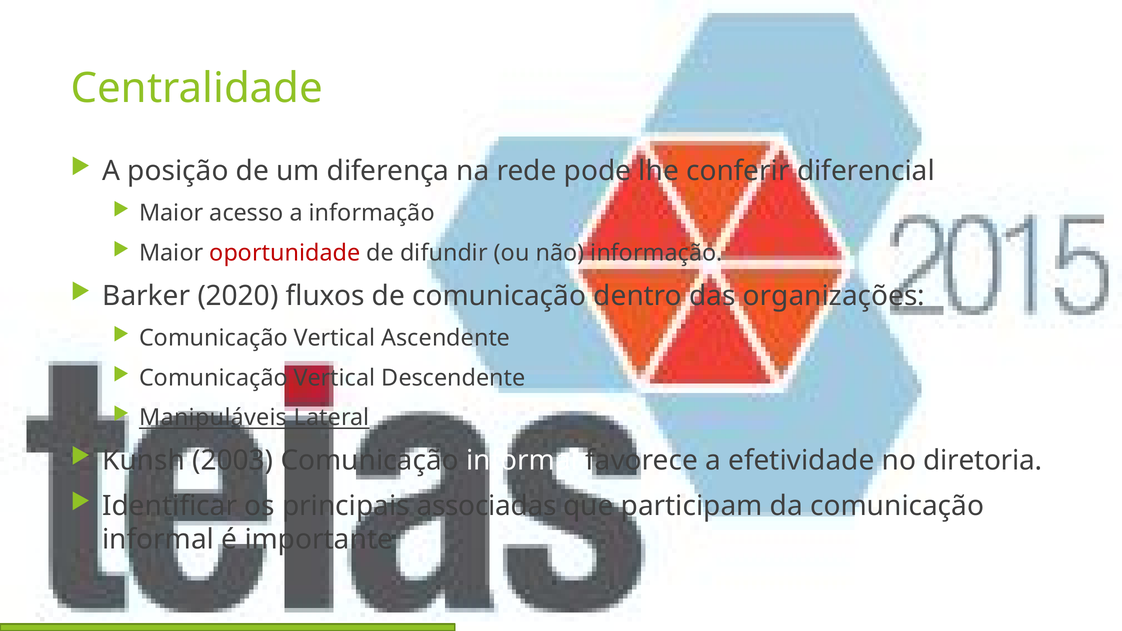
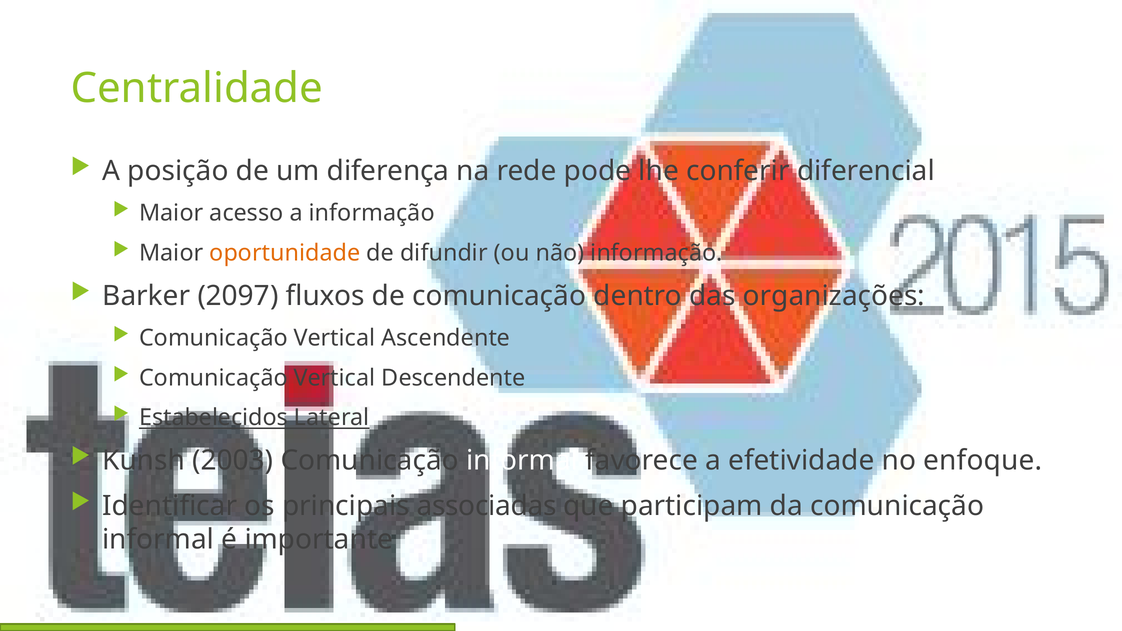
oportunidade colour: red -> orange (285, 253)
2020: 2020 -> 2097 (238, 296)
Manipuláveis: Manipuláveis -> Estabelecidos (213, 418)
diretoria: diretoria -> enfoque (983, 461)
